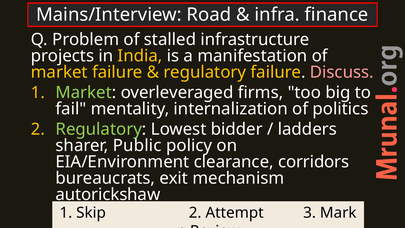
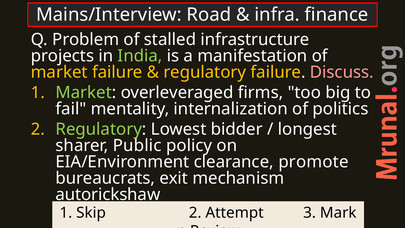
India colour: yellow -> light green (140, 56)
ladders: ladders -> longest (307, 129)
corridors: corridors -> promote (314, 162)
